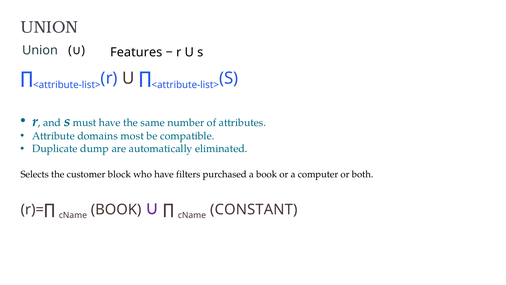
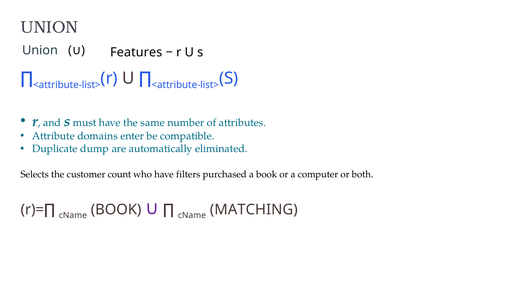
most: most -> enter (132, 136)
block: block -> count (119, 174)
CONSTANT: CONSTANT -> MATCHING (254, 209)
